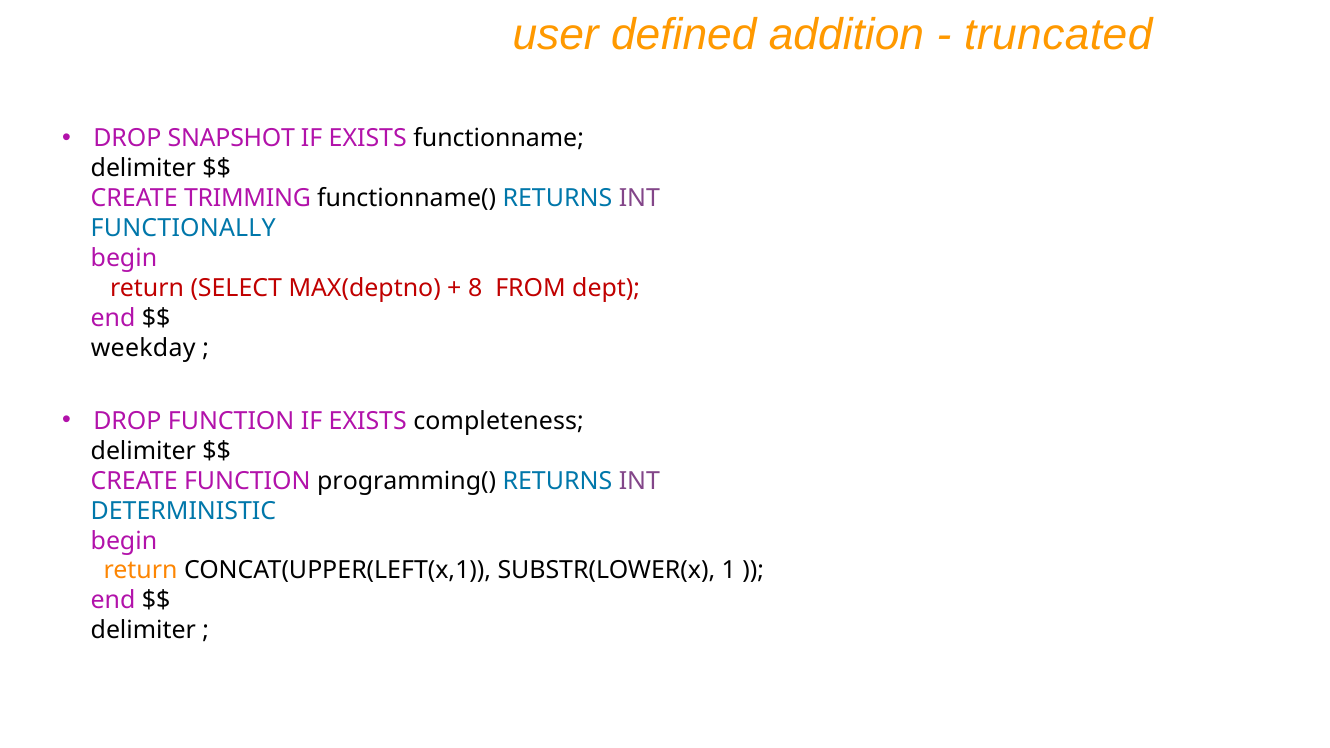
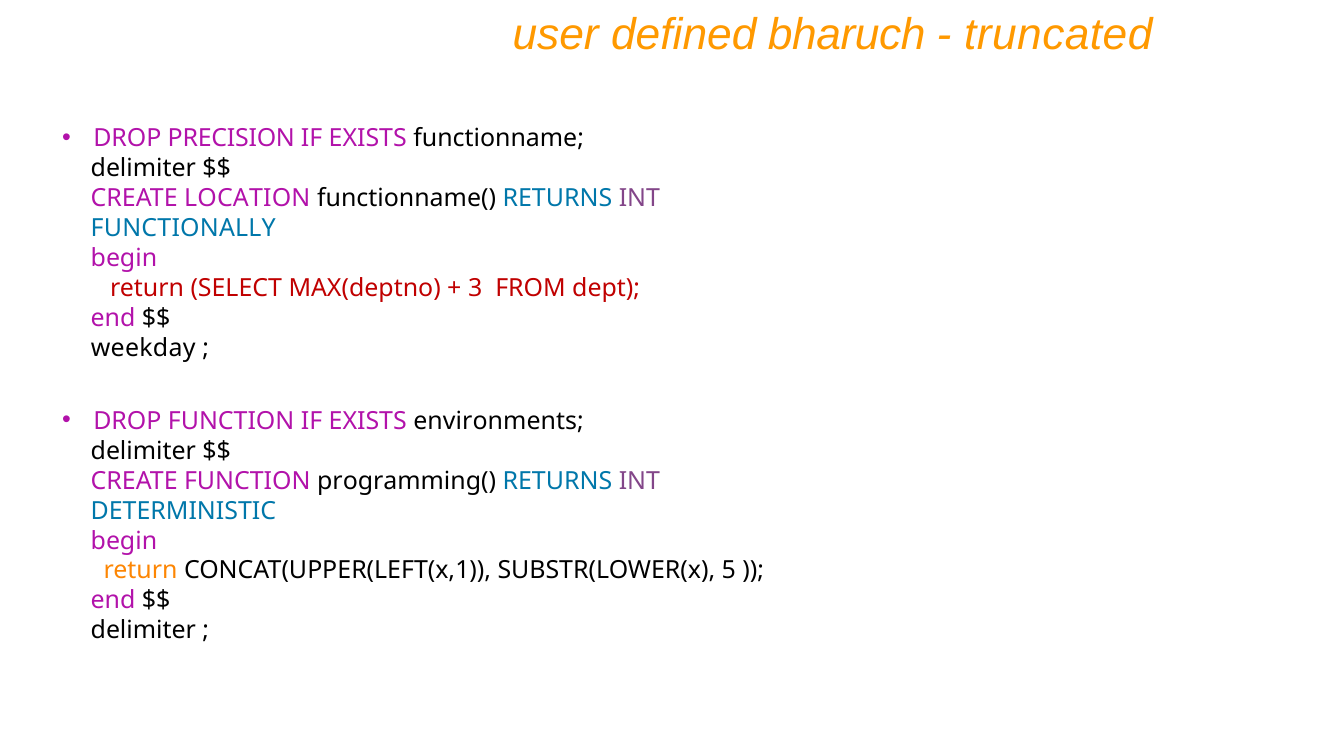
addition: addition -> bharuch (847, 35)
SNAPSHOT: SNAPSHOT -> PRECISION (231, 138)
TRIMMING: TRIMMING -> LOCATION (247, 198)
8: 8 -> 3 (475, 288)
completeness: completeness -> environments (499, 421)
1: 1 -> 5 (729, 571)
